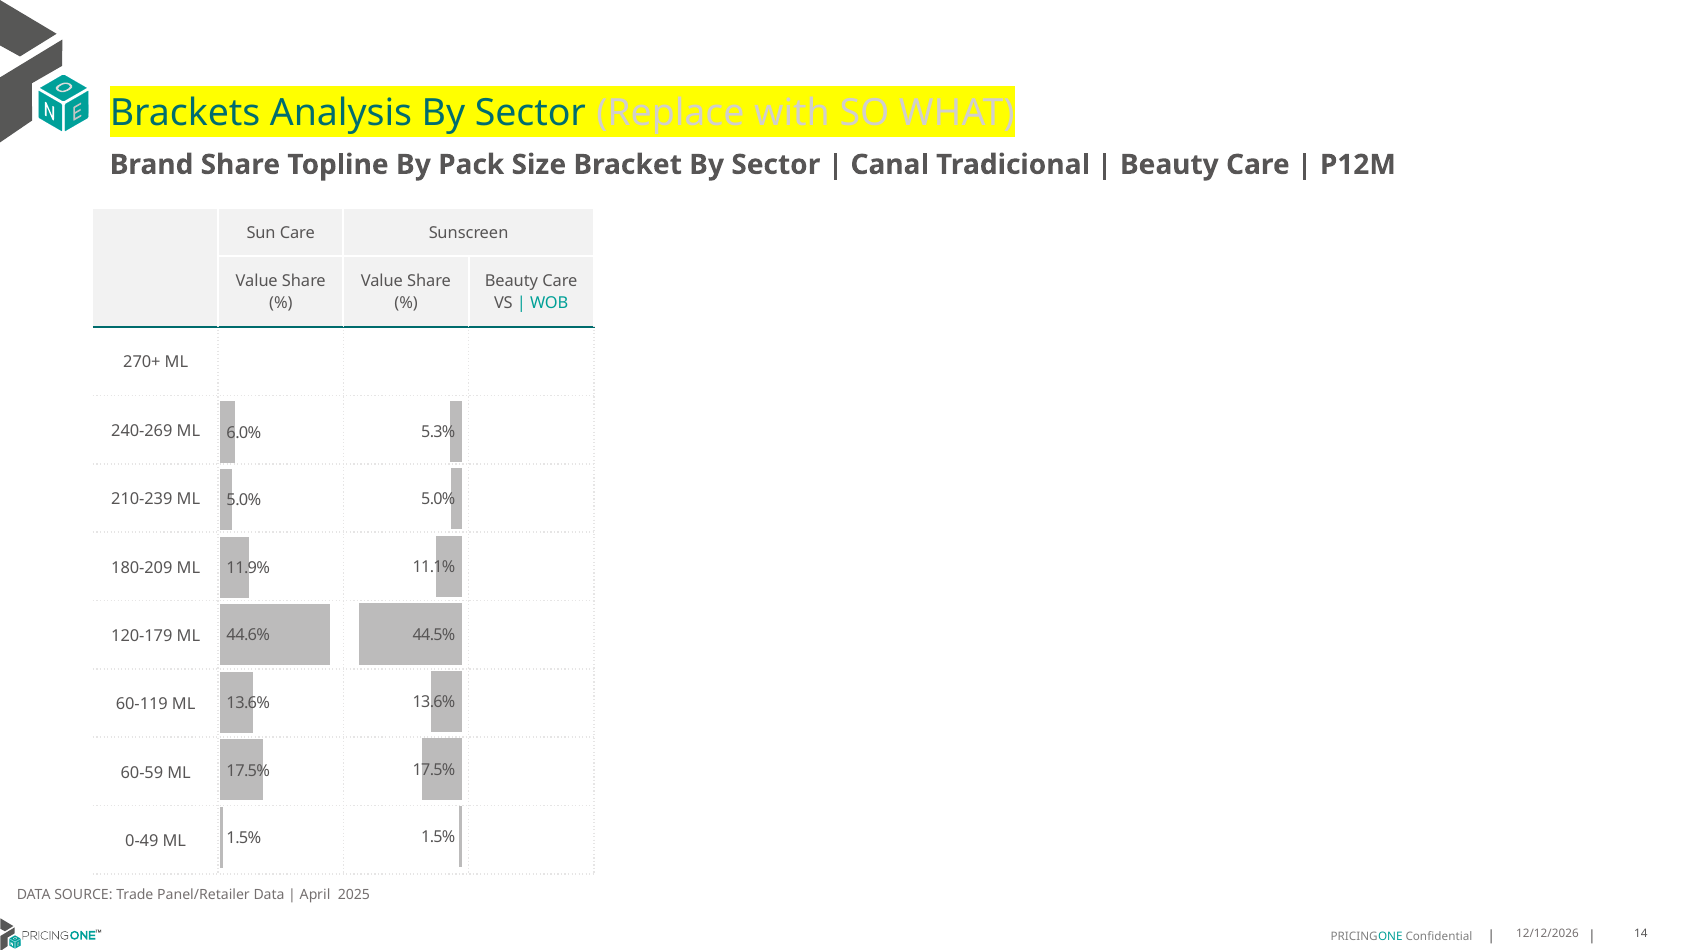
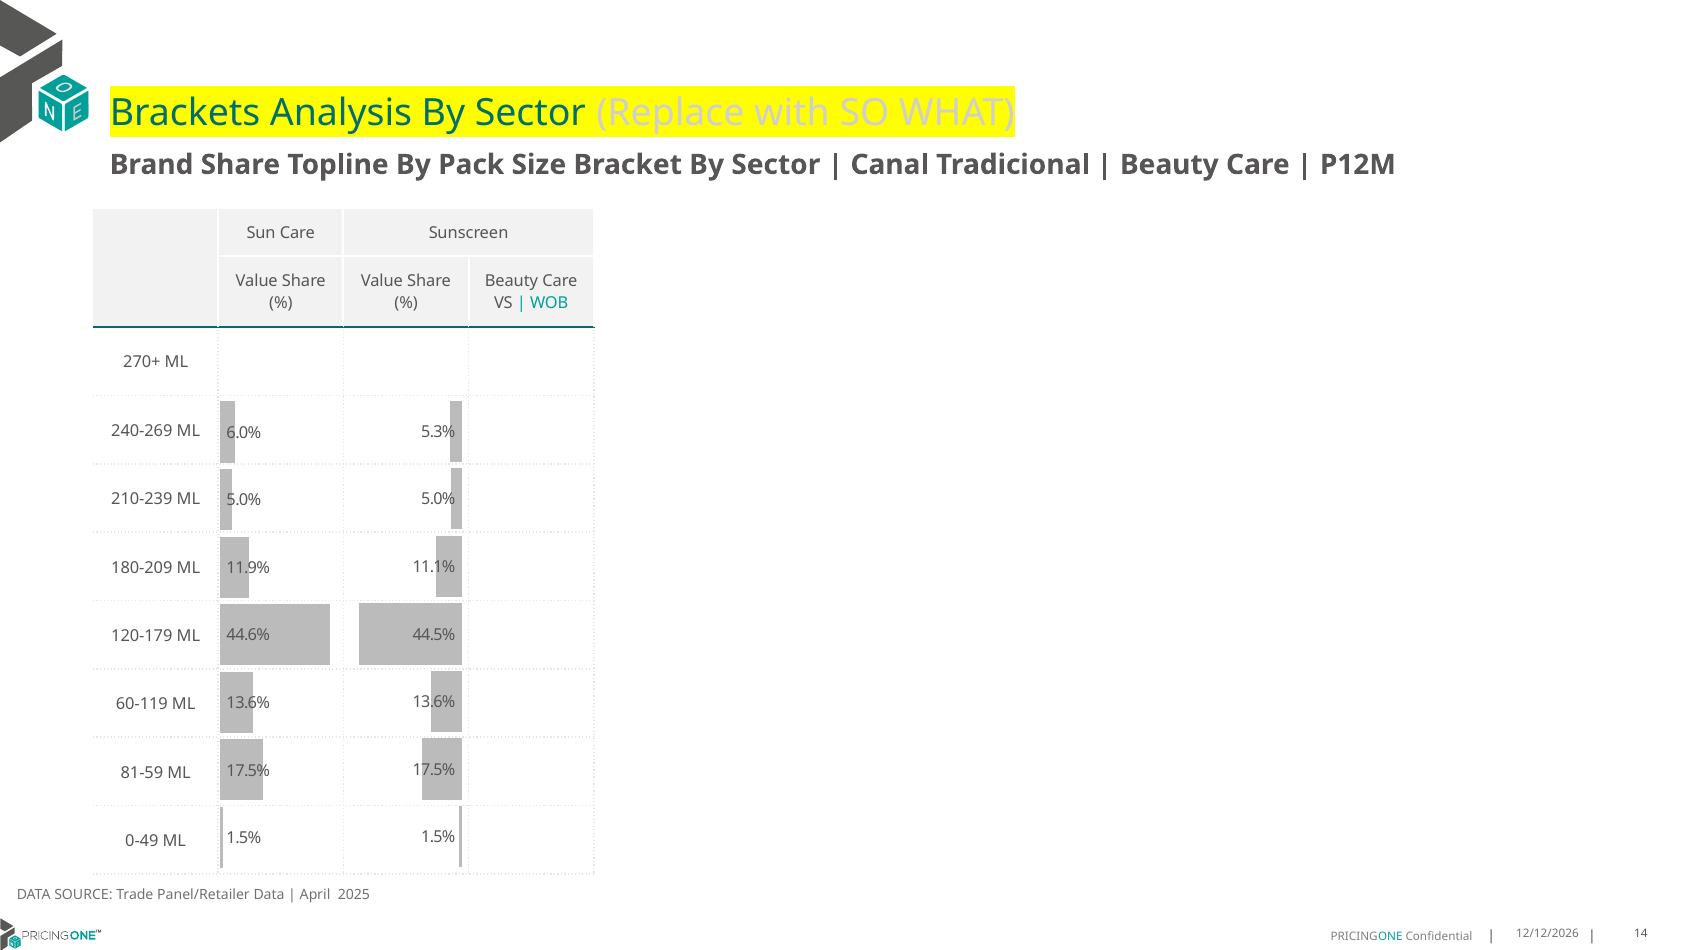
60-59: 60-59 -> 81-59 (142, 773)
